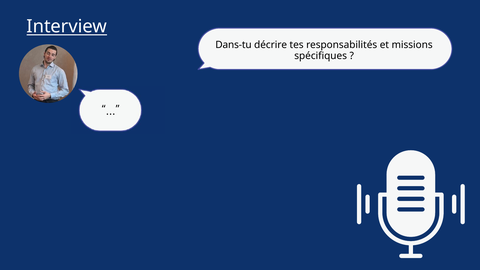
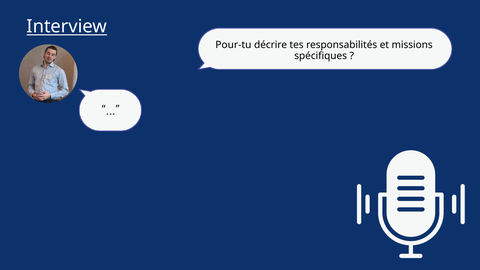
Dans-tu: Dans-tu -> Pour-tu (233, 45)
